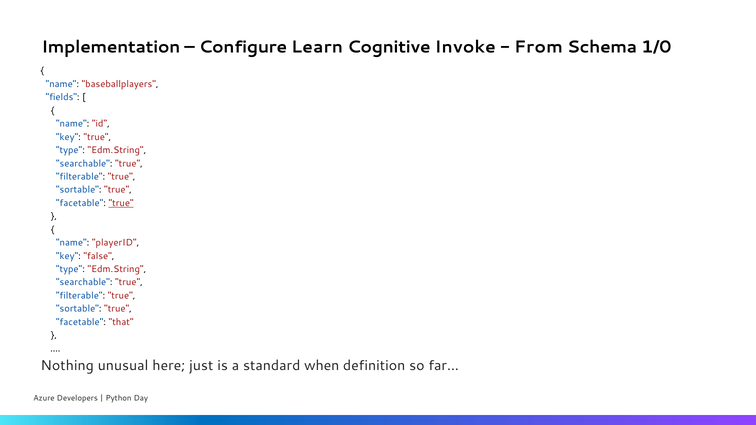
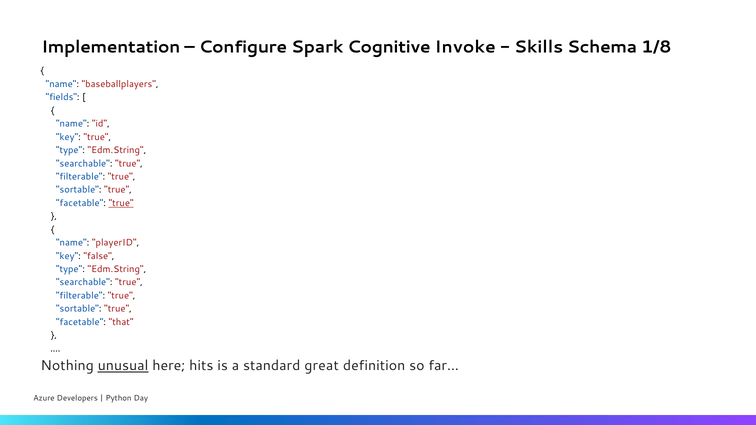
Learn: Learn -> Spark (317, 47)
From: From -> Skills (539, 47)
1/0: 1/0 -> 1/8 (656, 47)
unusual underline: none -> present (123, 366)
just: just -> hits (201, 366)
when: when -> great (322, 366)
